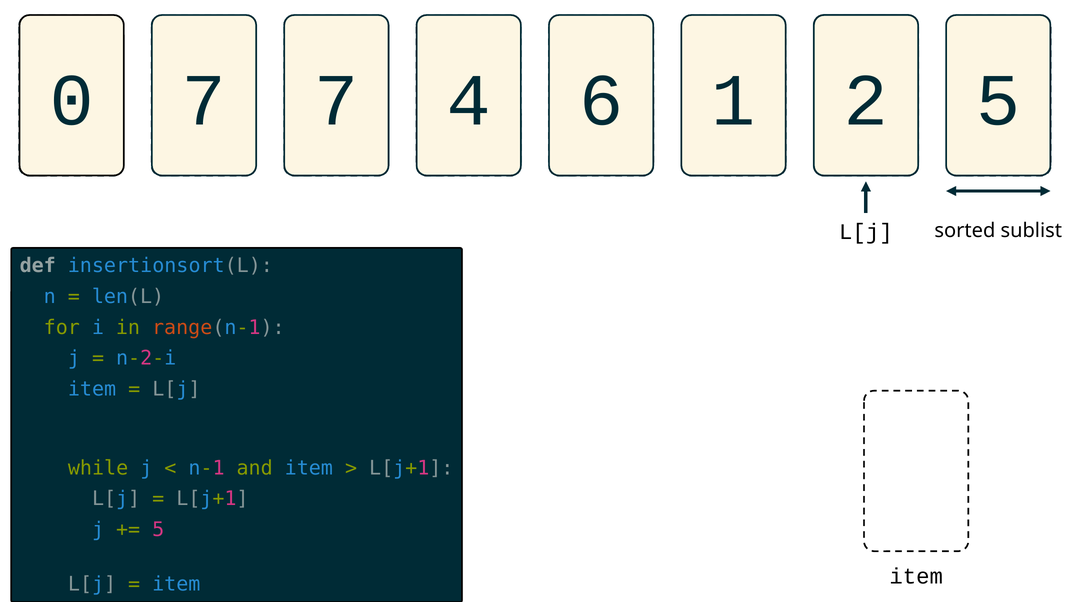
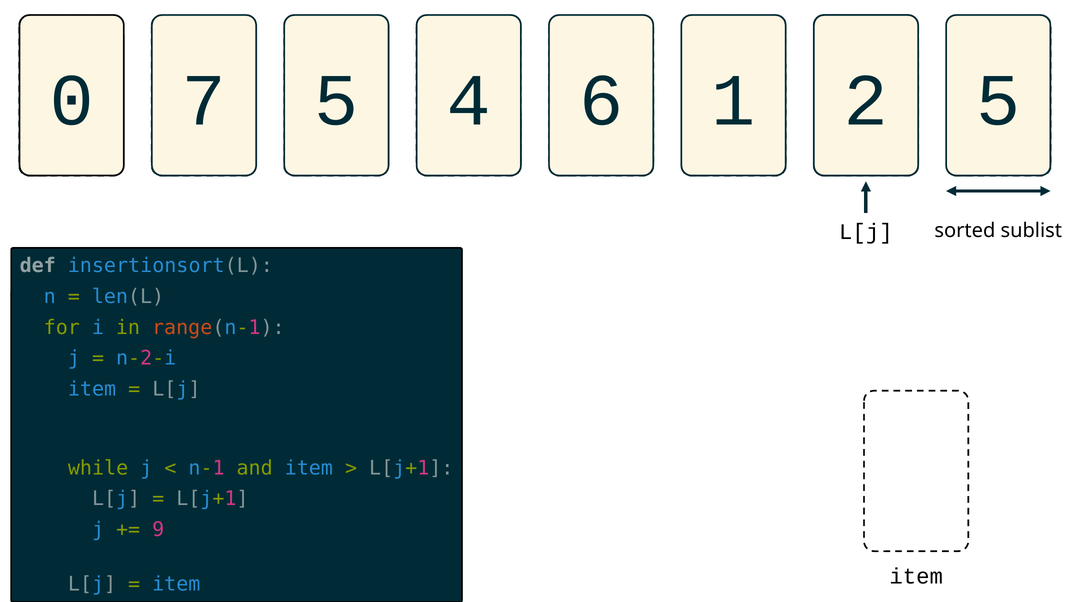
7 7: 7 -> 5 (336, 100)
5: 5 -> 9 (158, 529)
